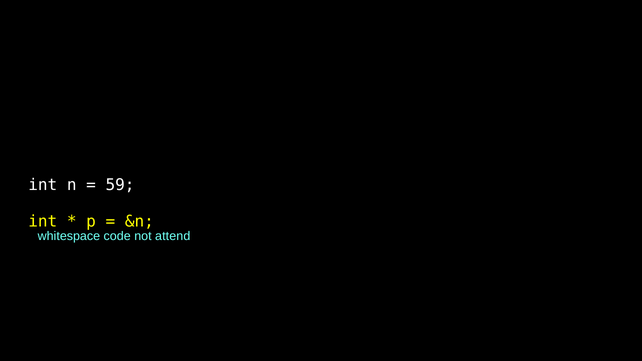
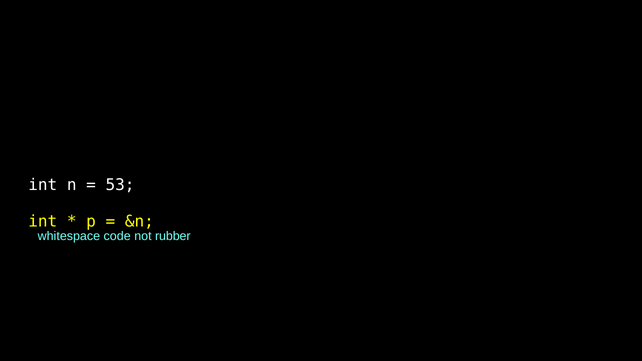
59: 59 -> 53 (120, 185)
attend: attend -> rubber (173, 236)
